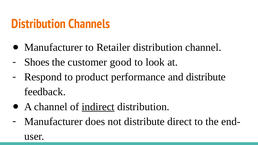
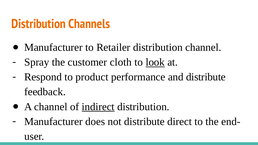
Shoes: Shoes -> Spray (37, 62)
good: good -> cloth (121, 62)
look underline: none -> present (155, 62)
